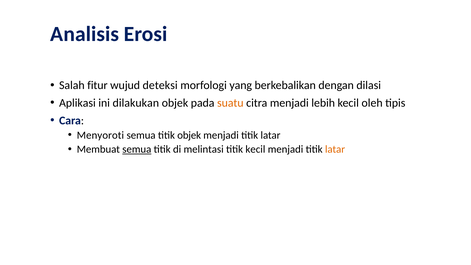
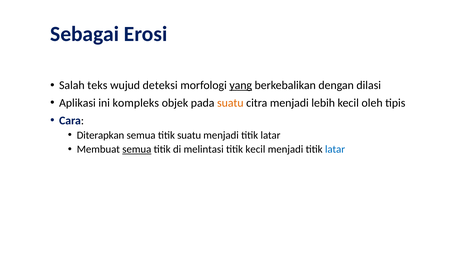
Analisis: Analisis -> Sebagai (85, 34)
fitur: fitur -> teks (97, 85)
yang underline: none -> present (241, 85)
dilakukan: dilakukan -> kompleks (136, 103)
Menyoroti: Menyoroti -> Diterapkan (101, 135)
titik objek: objek -> suatu (189, 135)
latar colour: orange -> blue (335, 149)
